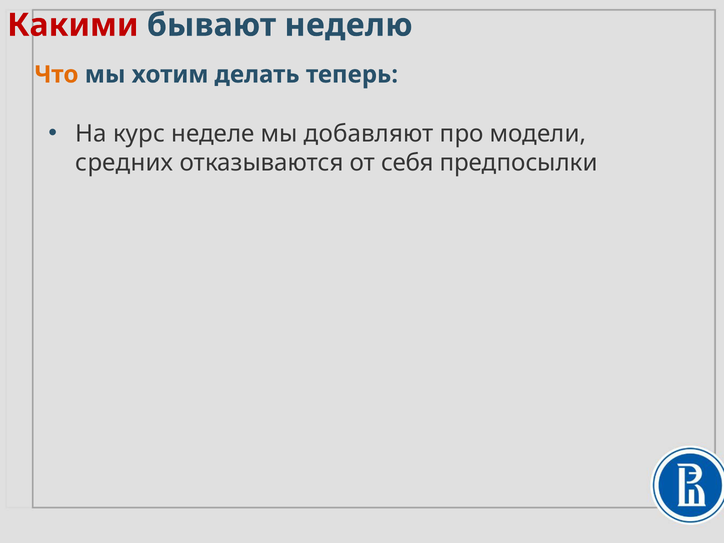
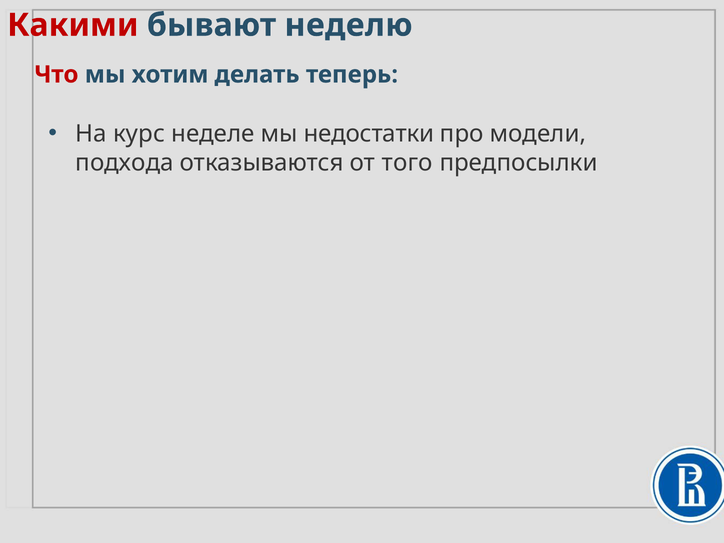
Что colour: orange -> red (56, 75)
добавляют: добавляют -> недостатки (369, 134)
средних: средних -> подхода (125, 163)
себя: себя -> того (407, 163)
